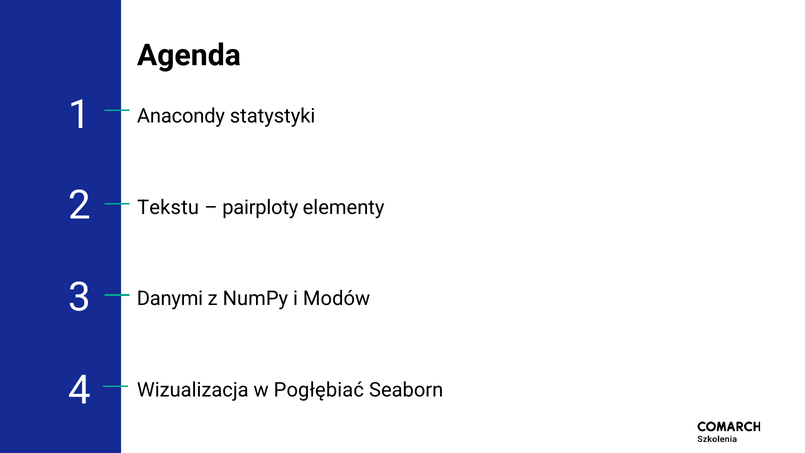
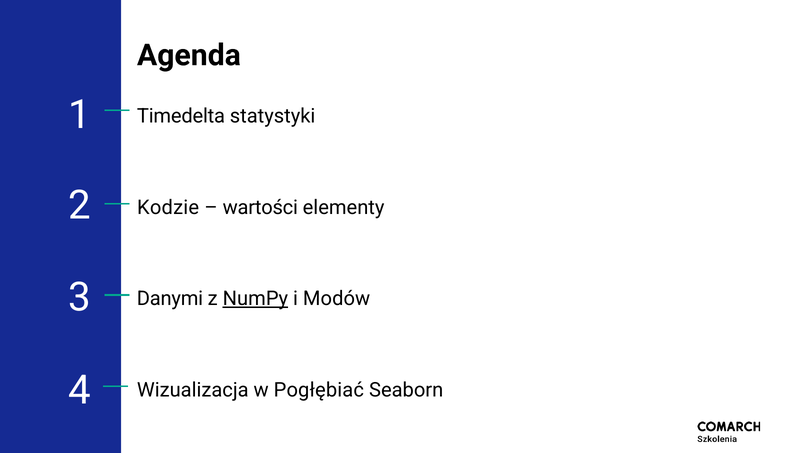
Anacondy: Anacondy -> Timedelta (181, 116)
Tekstu: Tekstu -> Kodzie (168, 207)
pairploty: pairploty -> wartości (260, 207)
NumPy underline: none -> present (255, 299)
